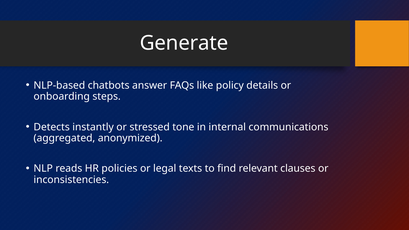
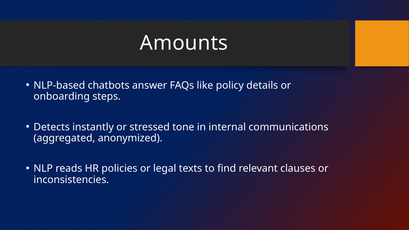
Generate: Generate -> Amounts (184, 43)
